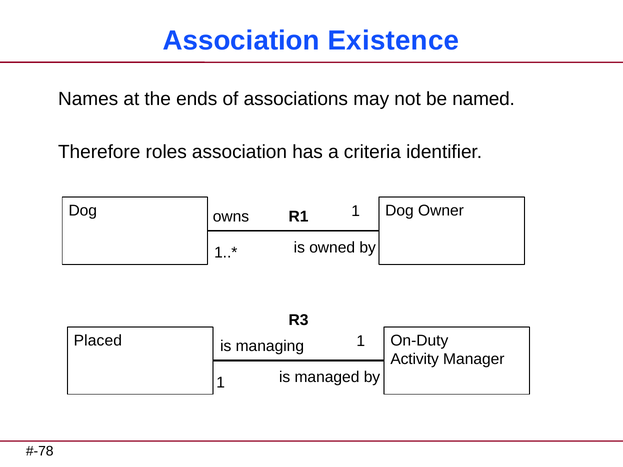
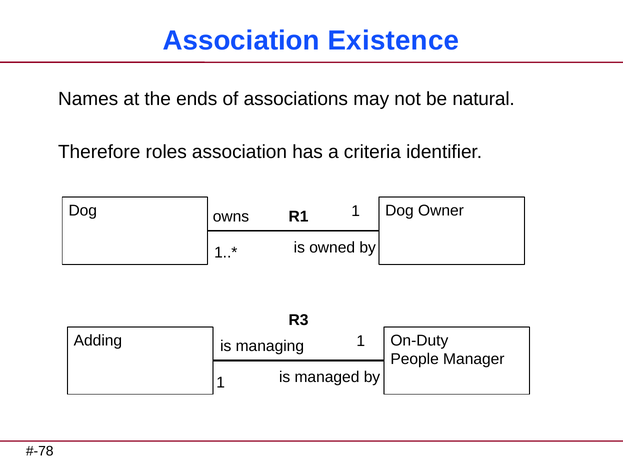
named: named -> natural (484, 99)
Placed: Placed -> Adding (98, 341)
Activity: Activity -> People (415, 359)
